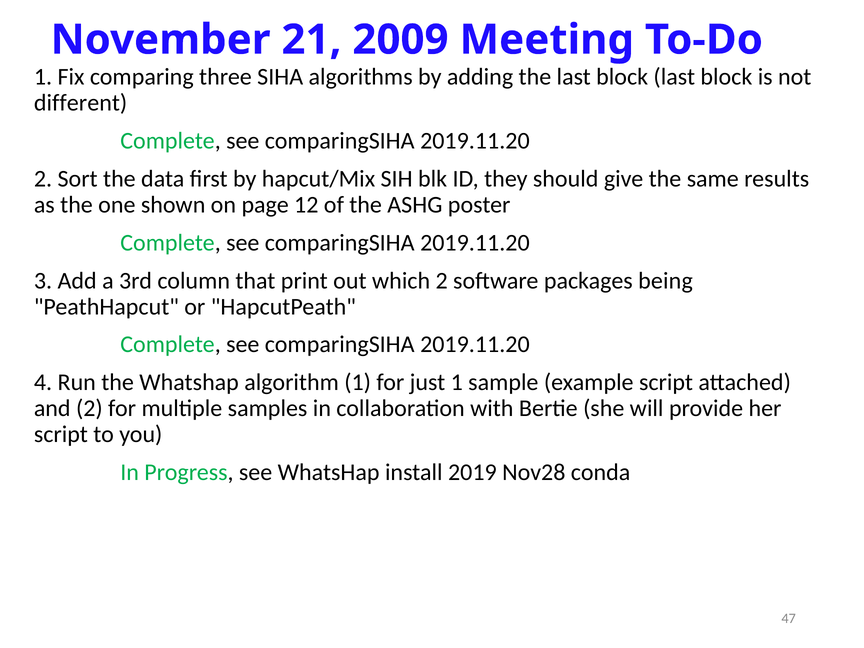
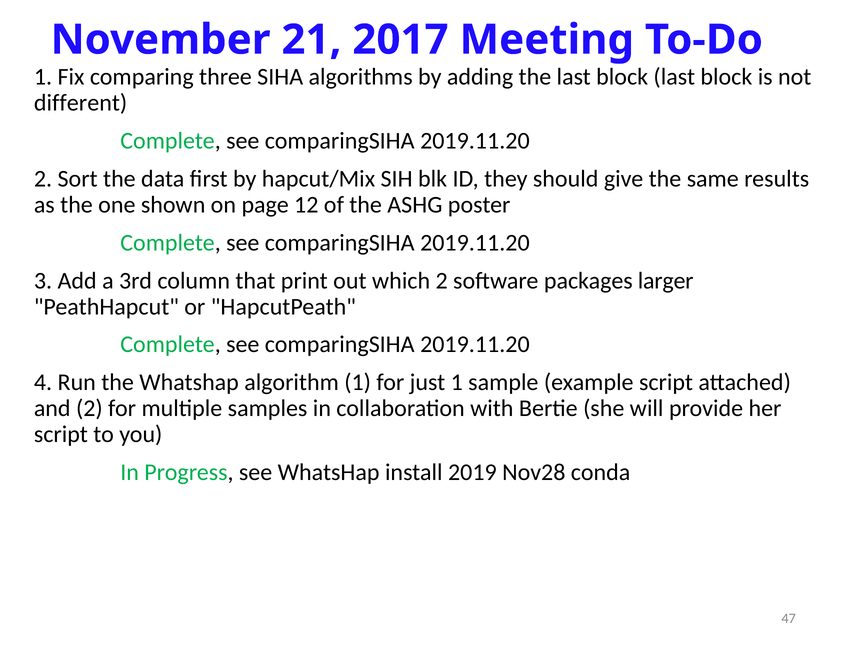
2009: 2009 -> 2017 (400, 40)
being: being -> larger (666, 281)
